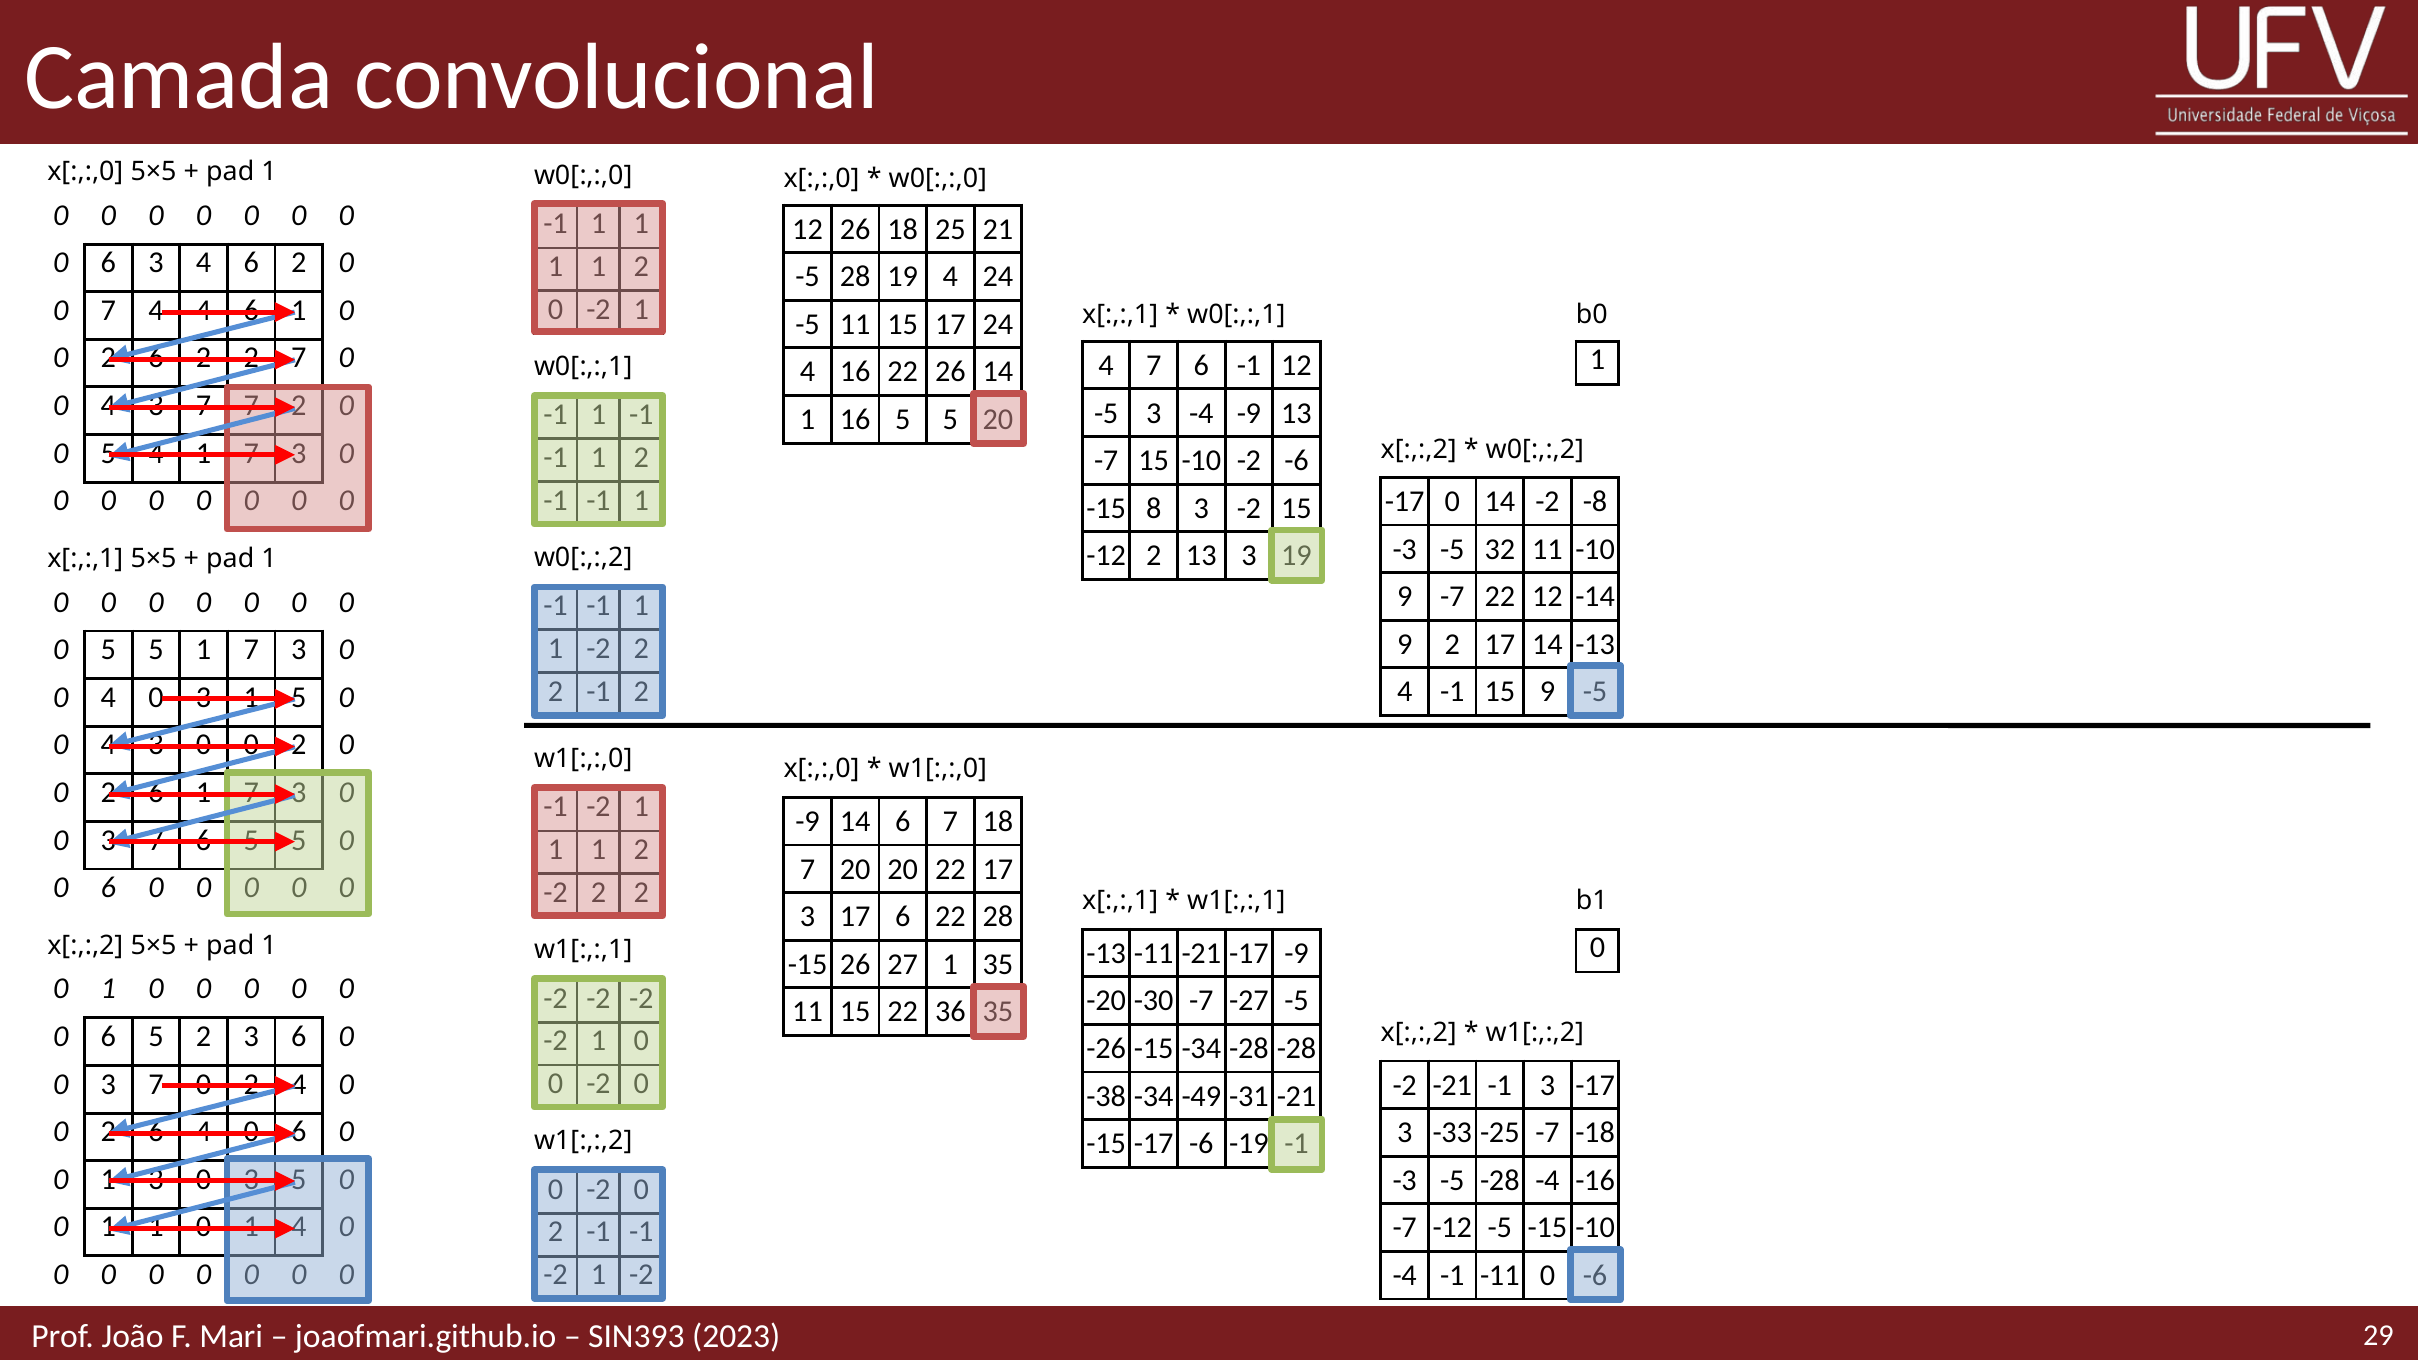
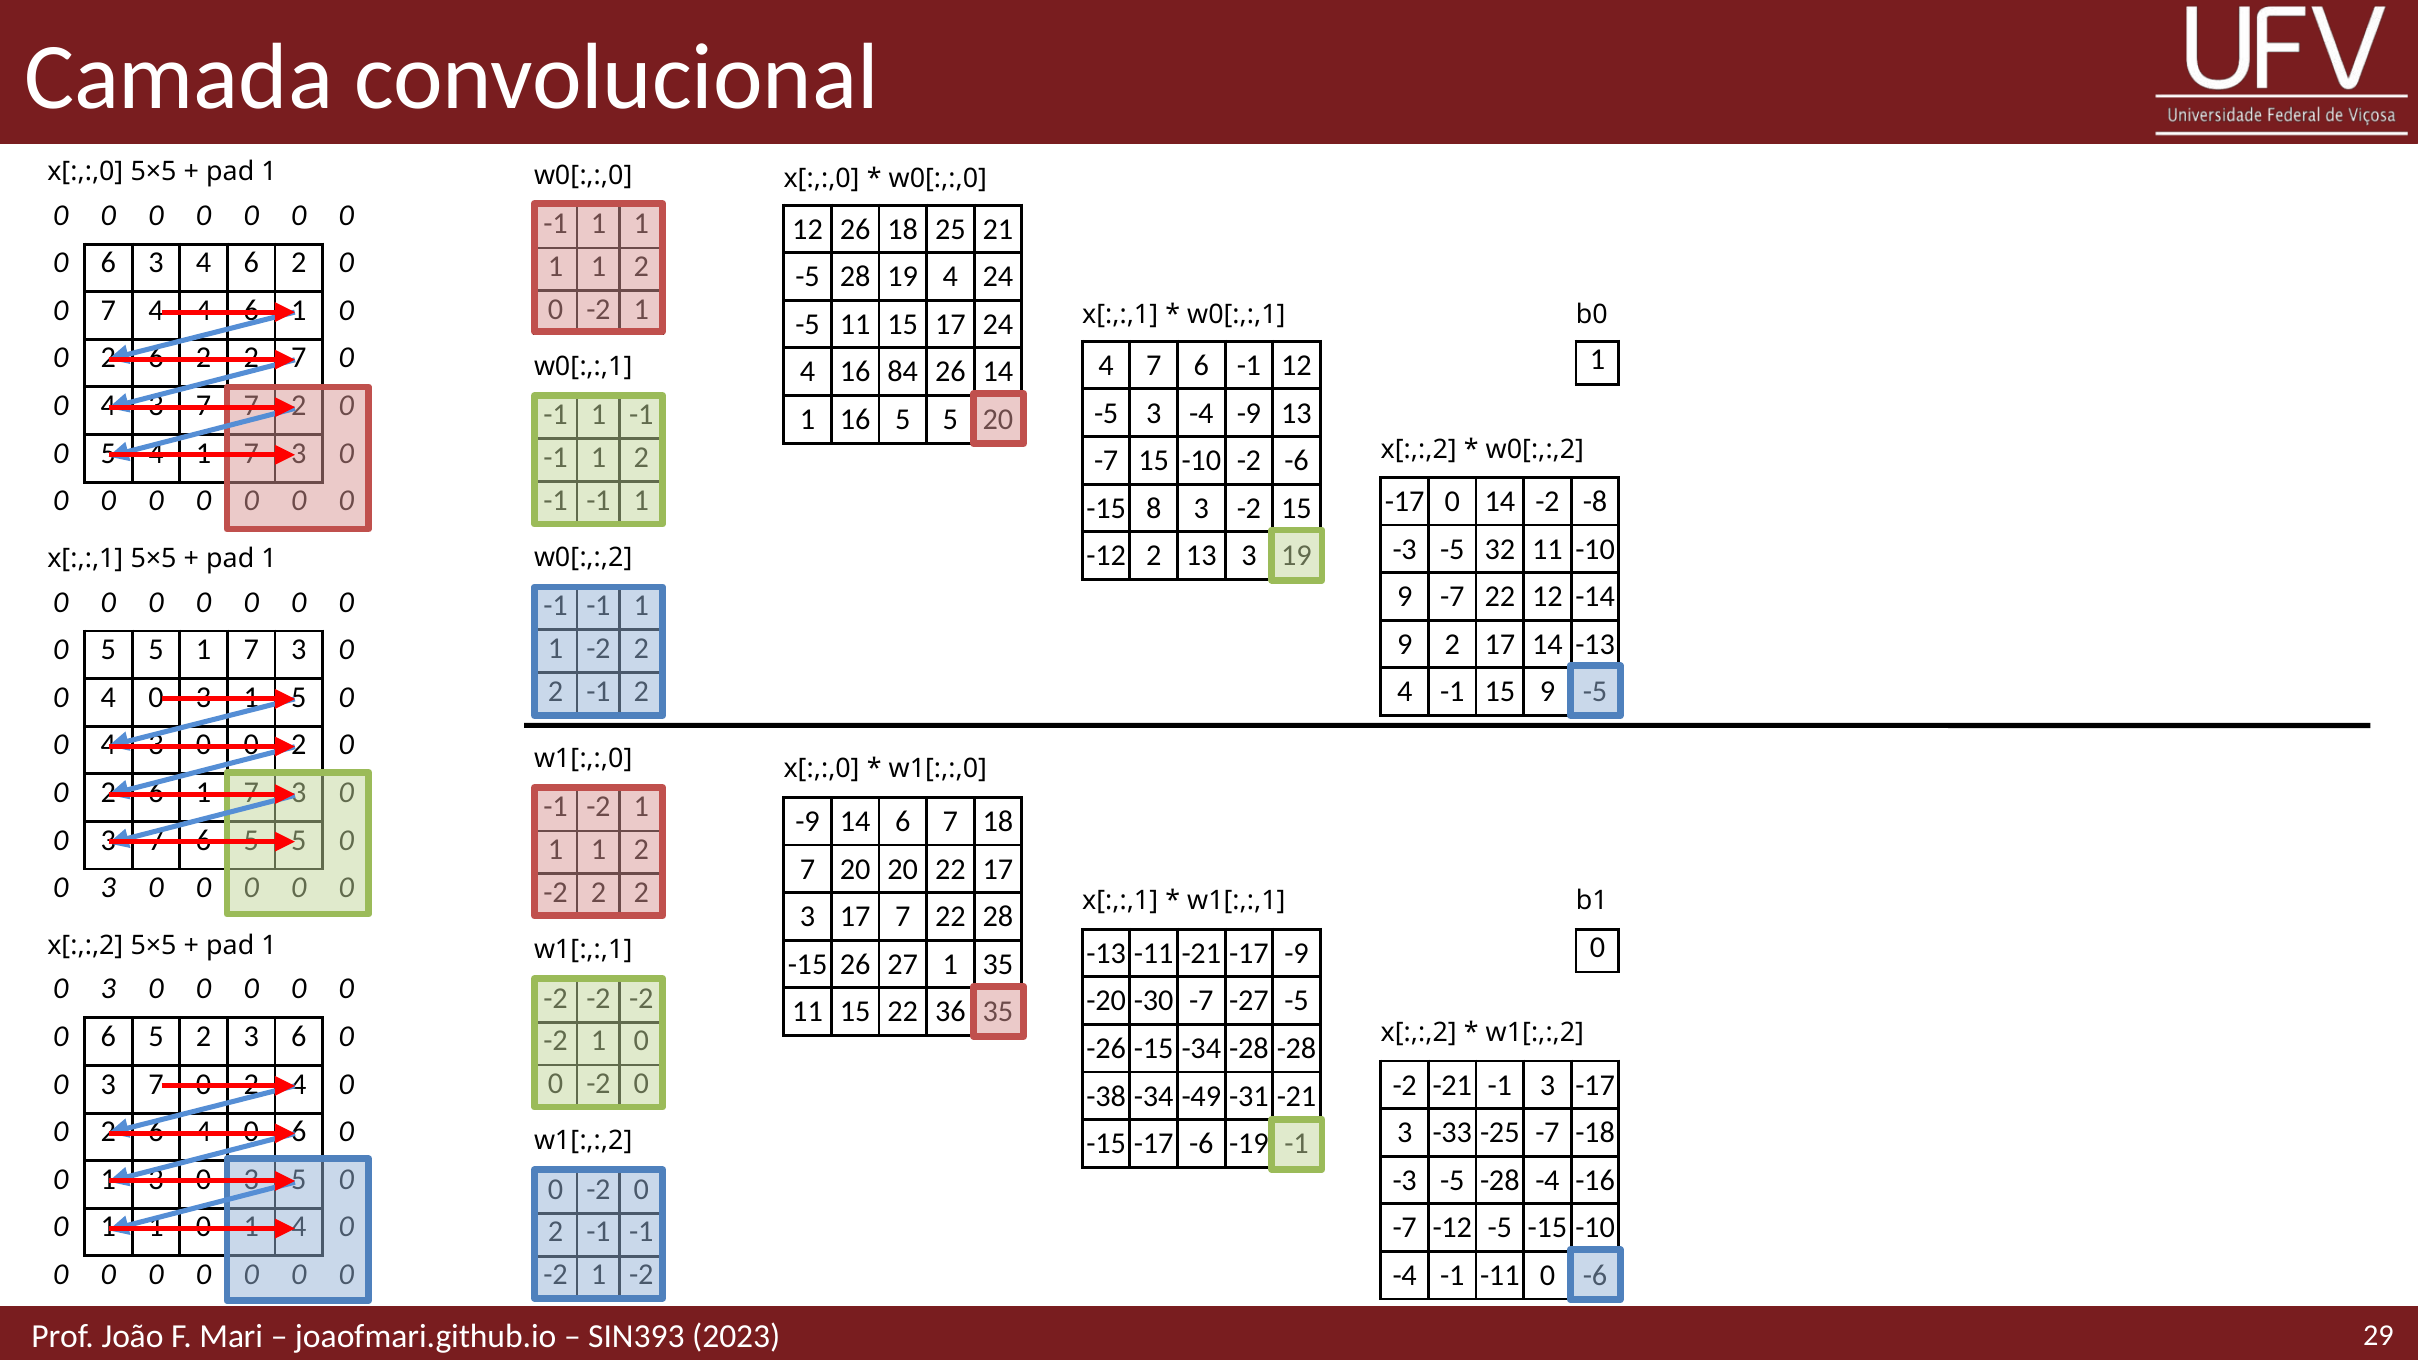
16 22: 22 -> 84 (903, 372)
6: 6 -> 3 (108, 888)
17 6: 6 -> 7 (903, 917)
1: 1 -> 3 (108, 989)
